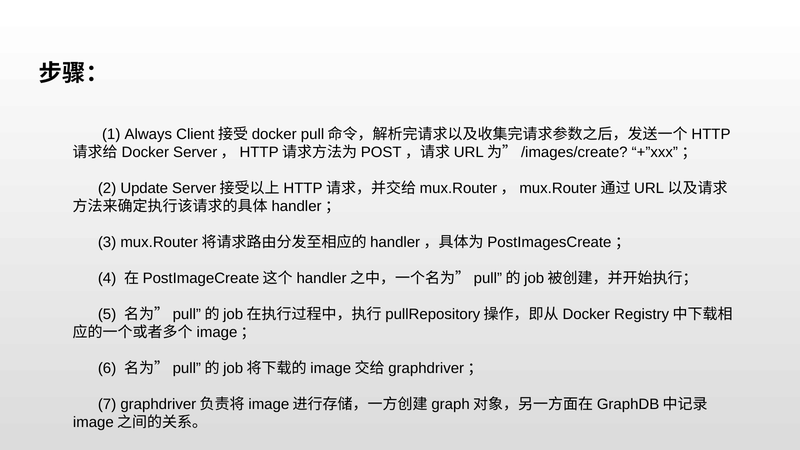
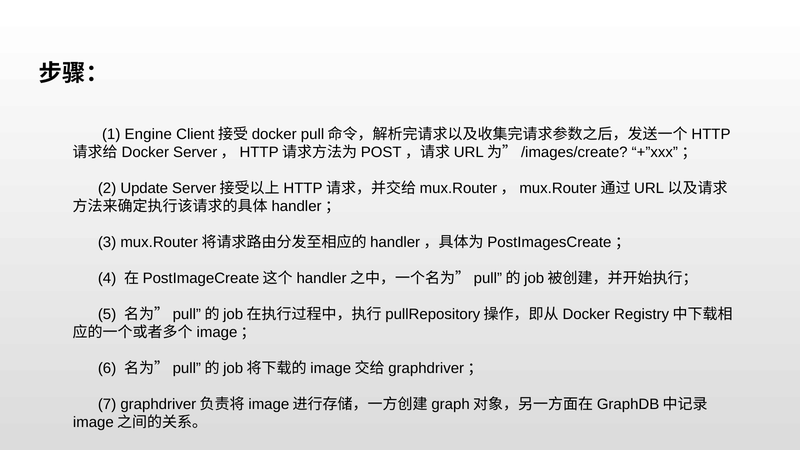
Always: Always -> Engine (148, 134)
